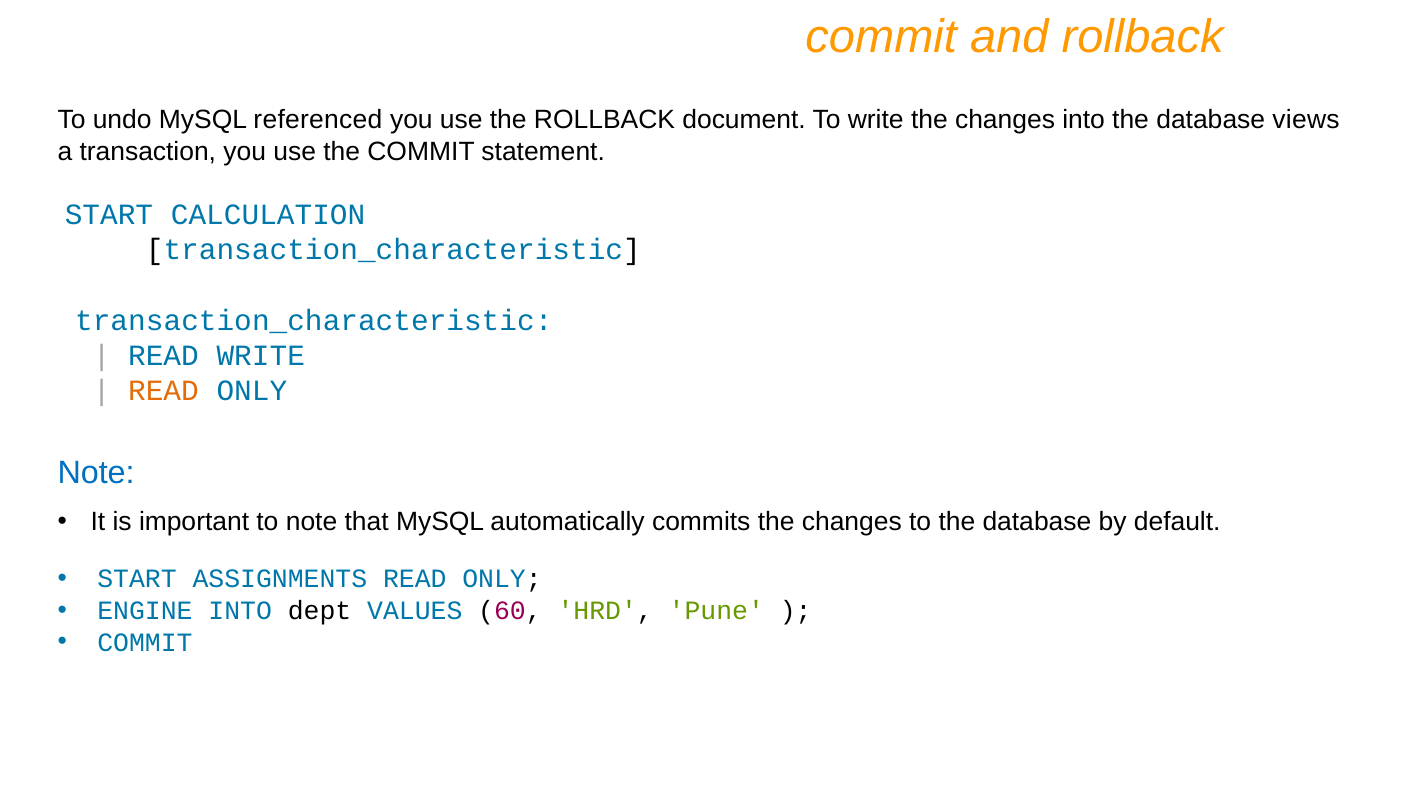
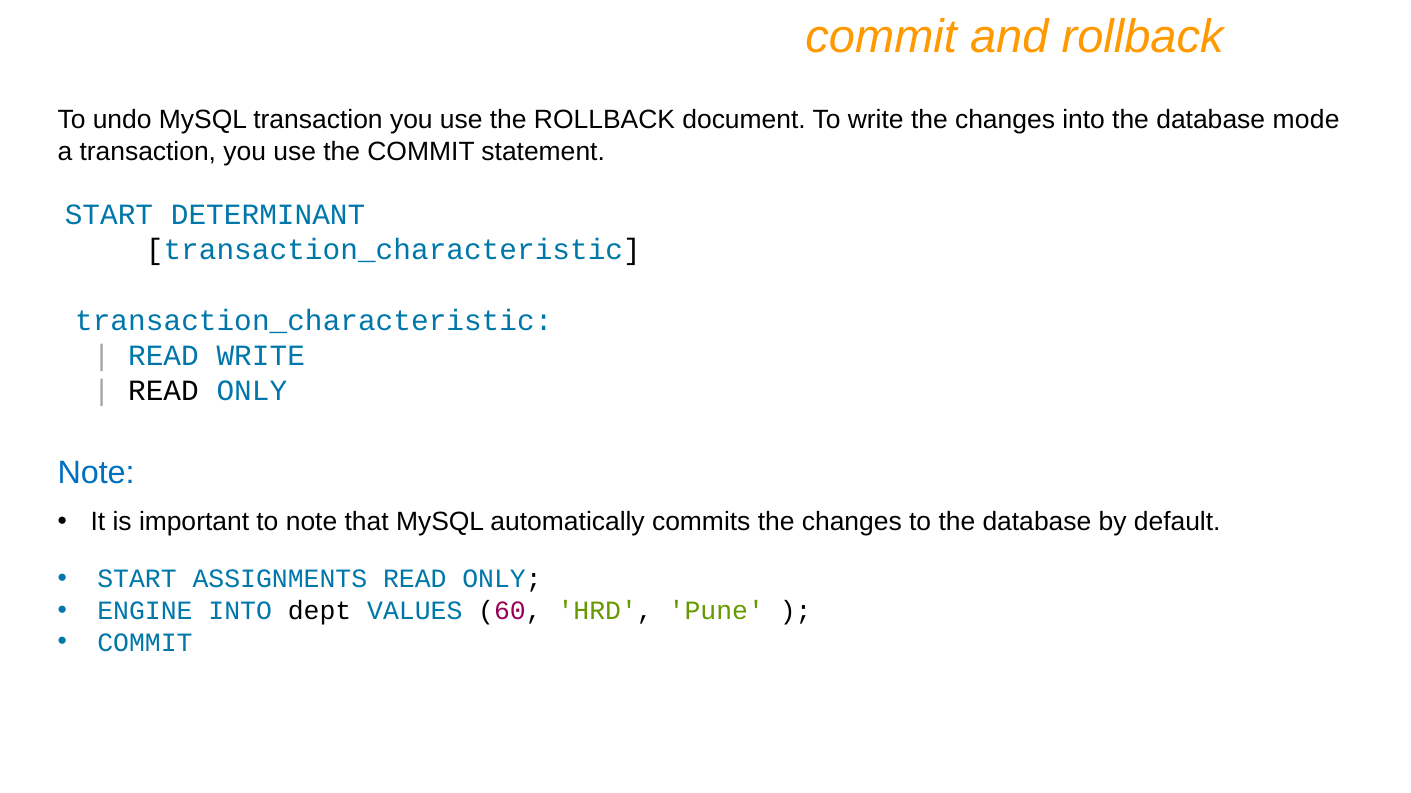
MySQL referenced: referenced -> transaction (318, 120)
views: views -> mode (1306, 120)
CALCULATION: CALCULATION -> DETERMINANT (268, 215)
READ colour: orange -> black (163, 391)
